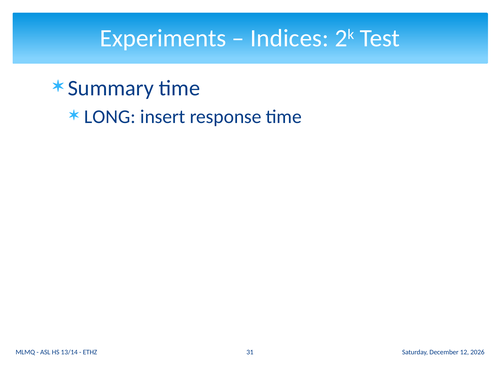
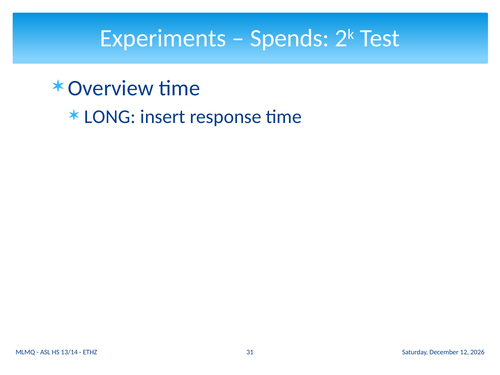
Indices: Indices -> Spends (290, 38)
Summary: Summary -> Overview (111, 88)
